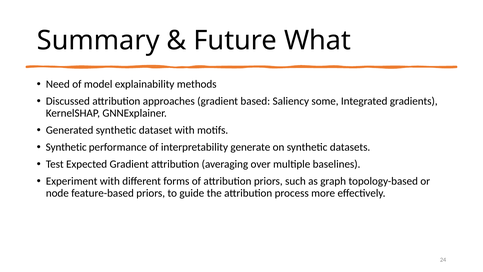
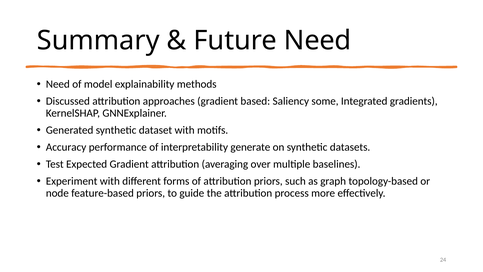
Future What: What -> Need (318, 41)
Synthetic: Synthetic -> Accuracy (66, 147)
